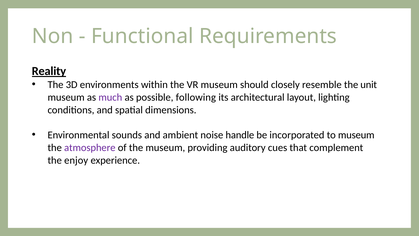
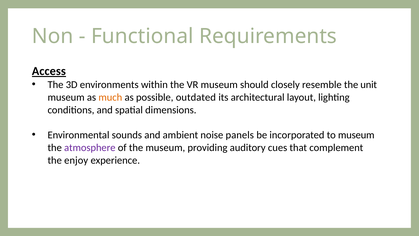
Reality: Reality -> Access (49, 71)
much colour: purple -> orange (110, 97)
following: following -> outdated (196, 97)
handle: handle -> panels (240, 135)
